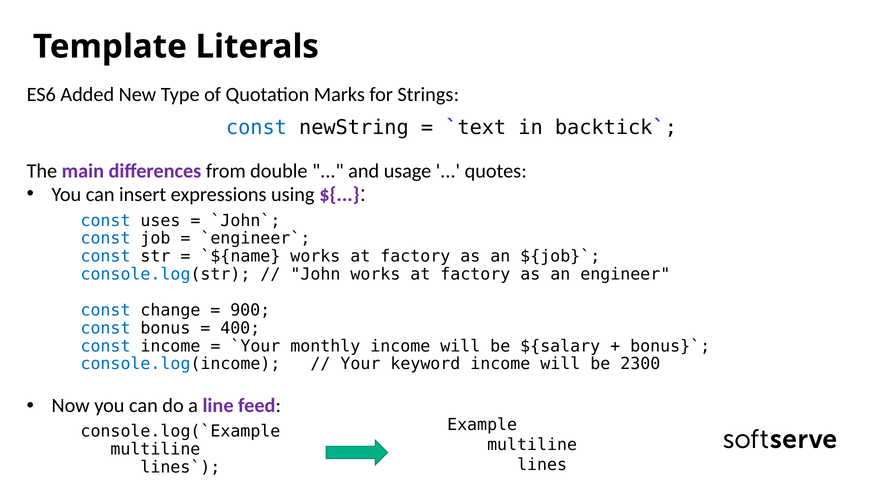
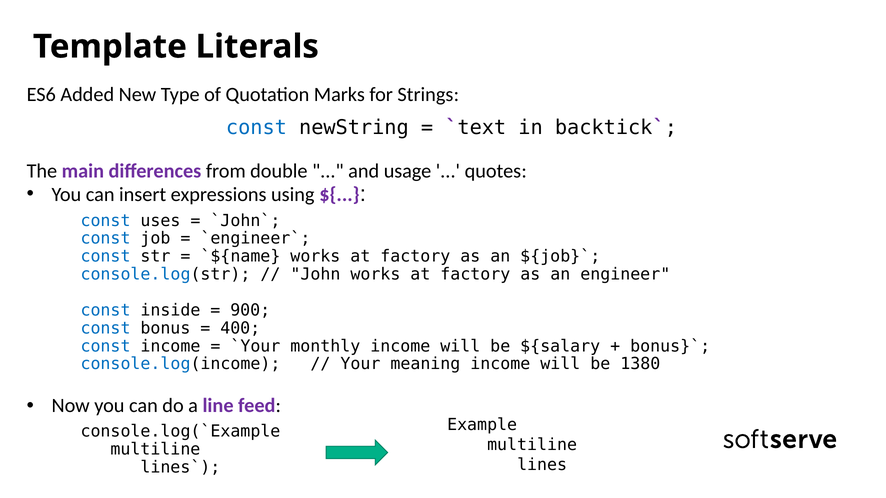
change: change -> inside (170, 310)
keyword: keyword -> meaning (425, 364)
2300: 2300 -> 1380 (640, 364)
